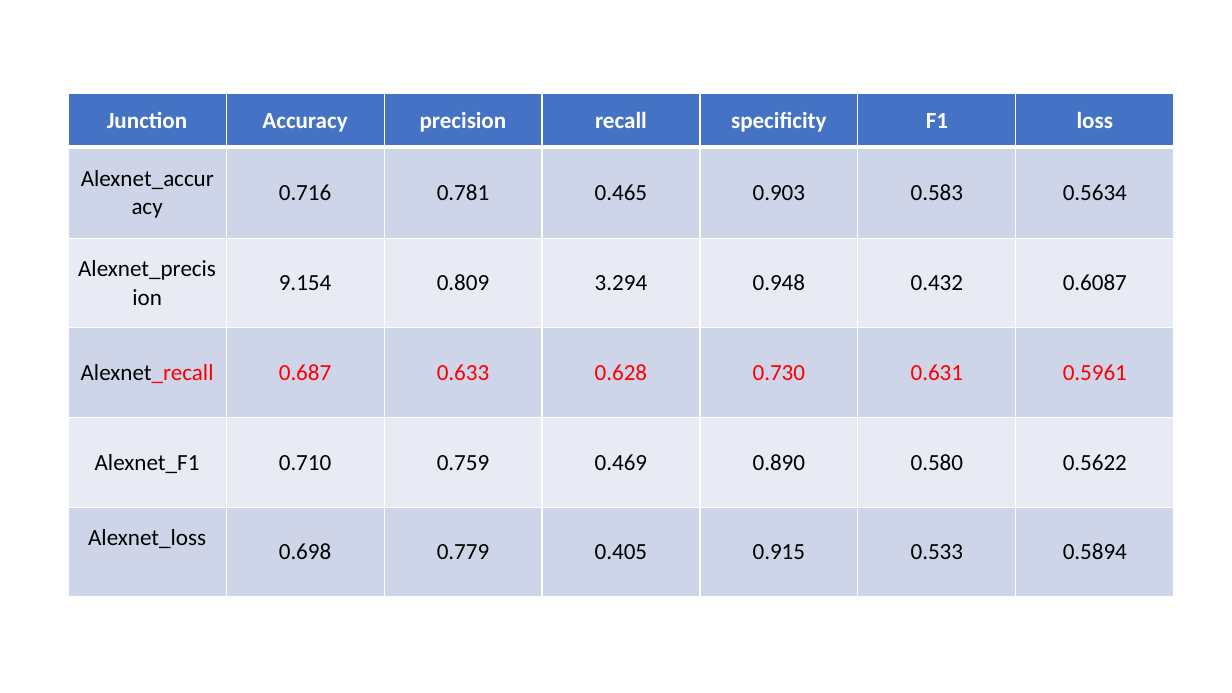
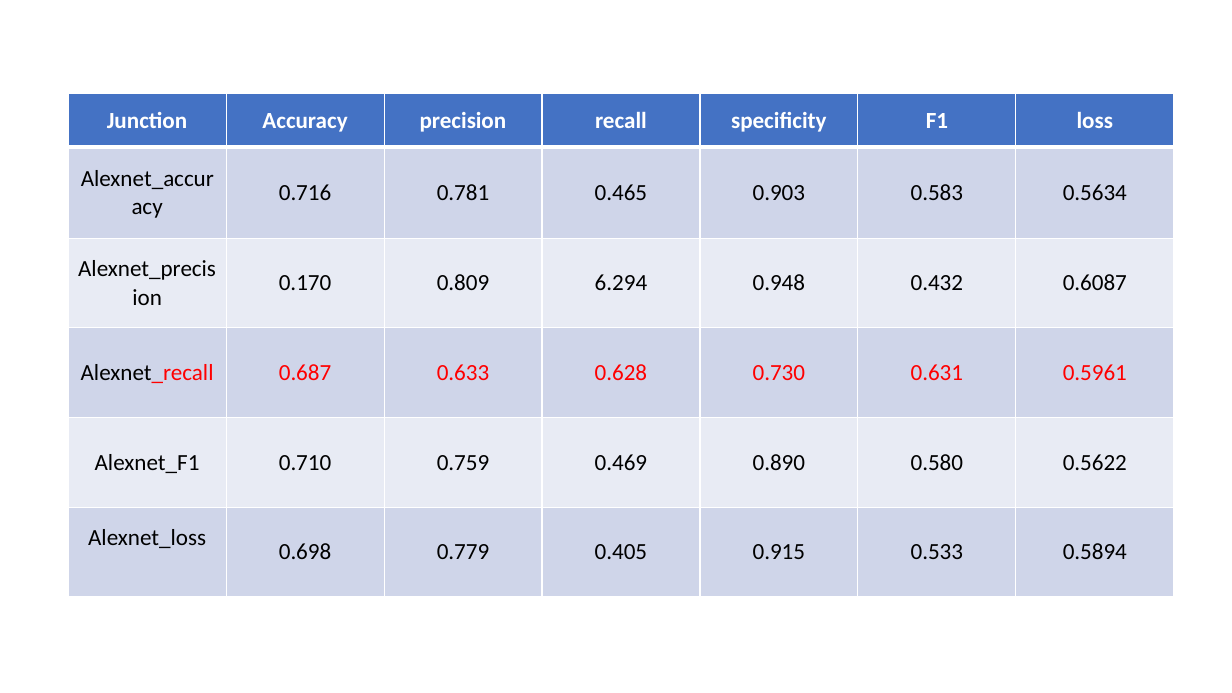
9.154: 9.154 -> 0.170 (305, 283)
3.294: 3.294 -> 6.294 (621, 283)
